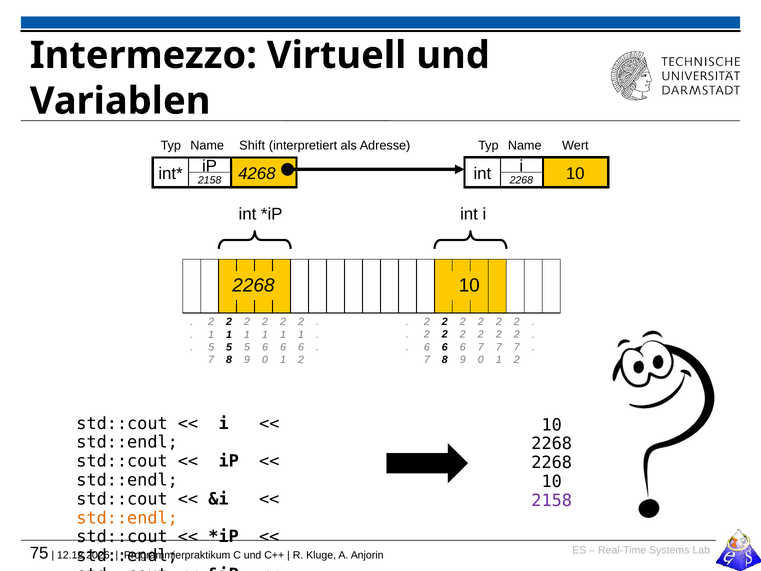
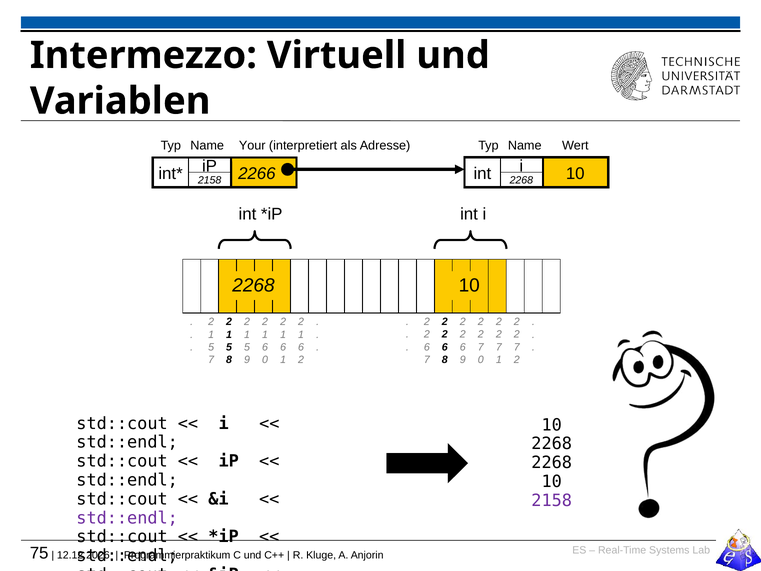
Shift: Shift -> Your (252, 146)
4268: 4268 -> 2266 (257, 174)
std::endl colour: orange -> purple (127, 518)
